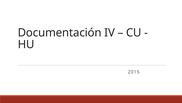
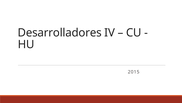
Documentación: Documentación -> Desarrolladores (60, 33)
